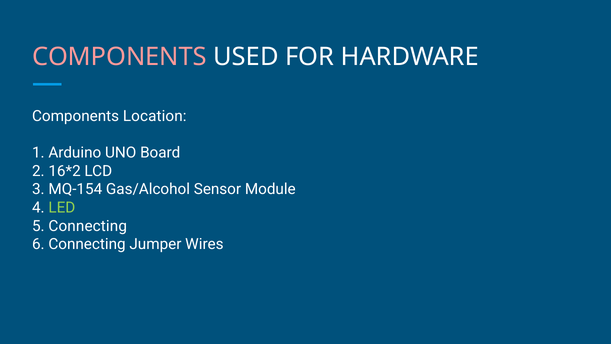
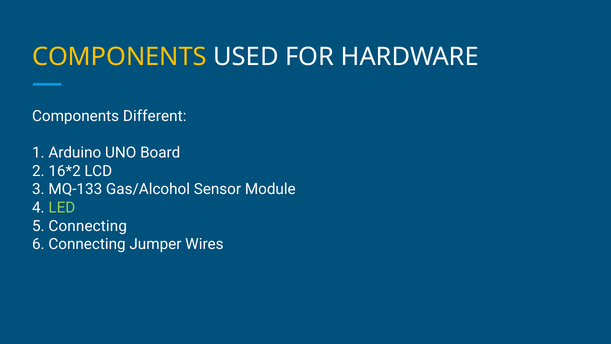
COMPONENTS colour: pink -> yellow (119, 57)
Location: Location -> Different (155, 116)
MQ-154: MQ-154 -> MQ-133 (75, 189)
